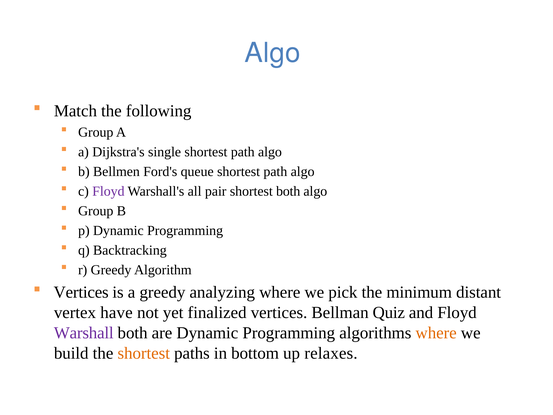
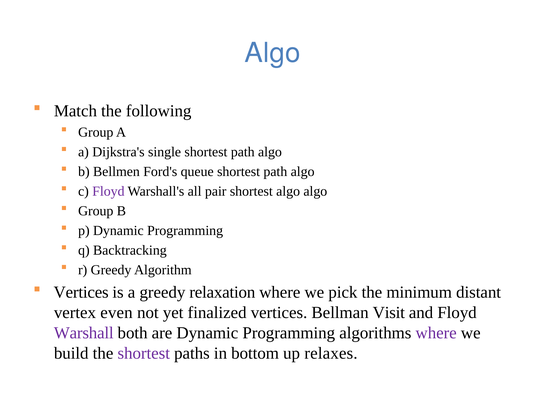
shortest both: both -> algo (288, 191)
analyzing: analyzing -> relaxation (222, 292)
have: have -> even (116, 312)
Quiz: Quiz -> Visit (389, 312)
where colour: orange -> purple (436, 333)
shortest colour: orange -> purple (144, 353)
